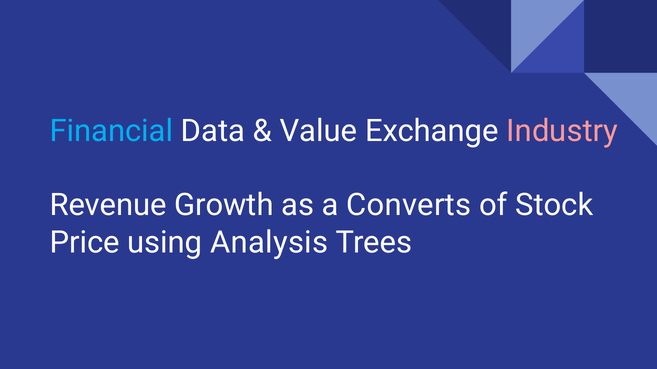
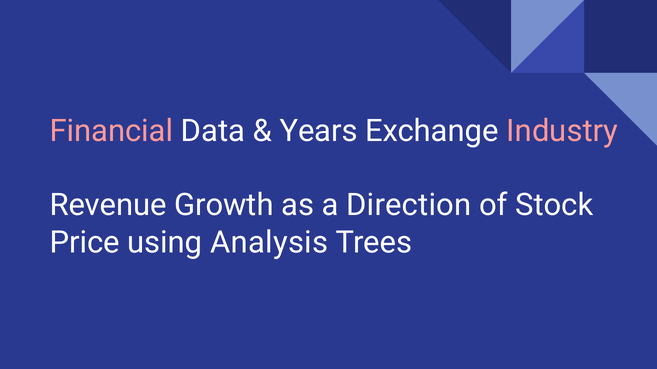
Financial colour: light blue -> pink (111, 131)
Value: Value -> Years (319, 131)
Converts: Converts -> Direction (409, 206)
